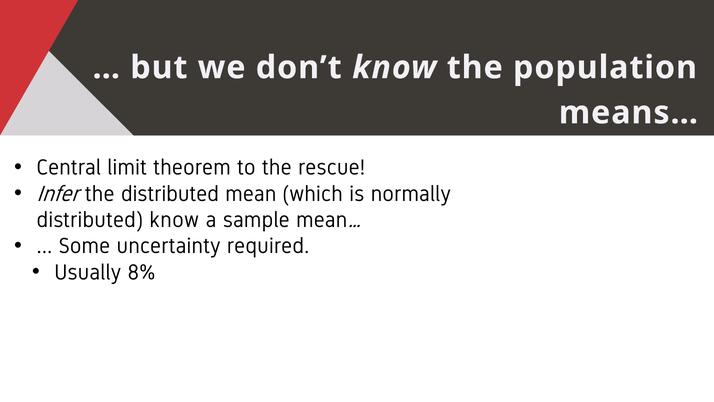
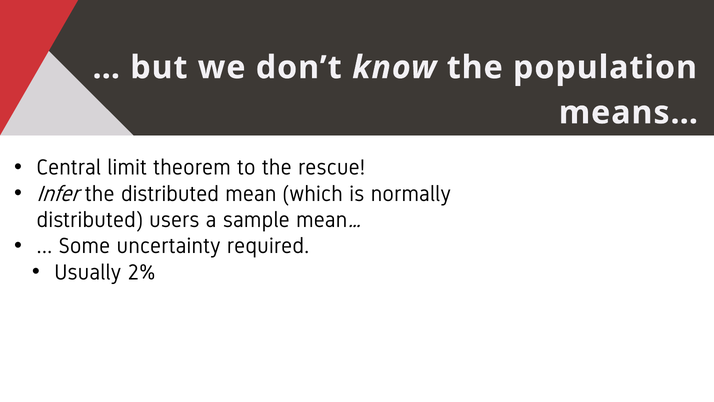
distributed know: know -> users (174, 220)
8%: 8% -> 2% (141, 272)
